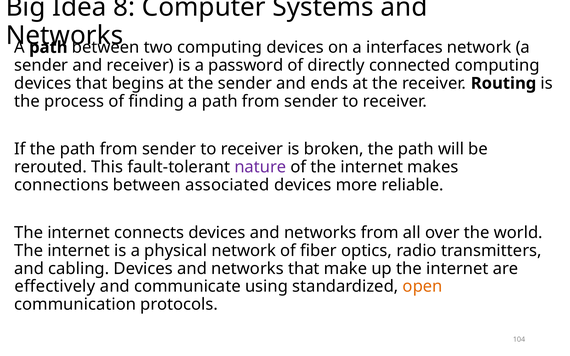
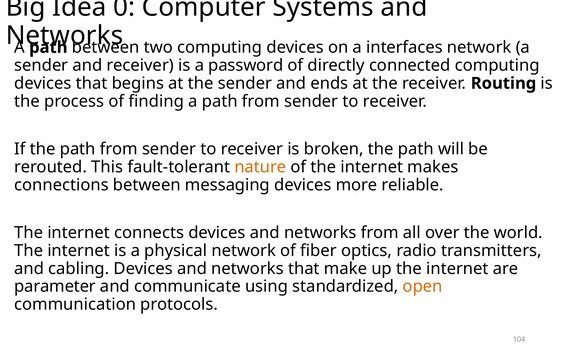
8: 8 -> 0 (124, 7)
nature colour: purple -> orange (260, 167)
associated: associated -> messaging (227, 185)
effectively: effectively -> parameter (55, 287)
